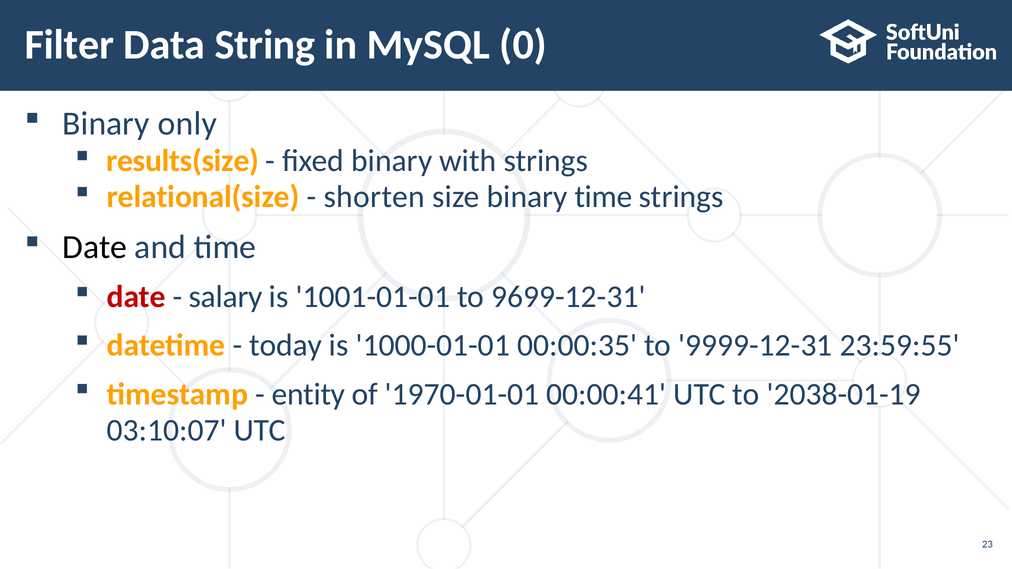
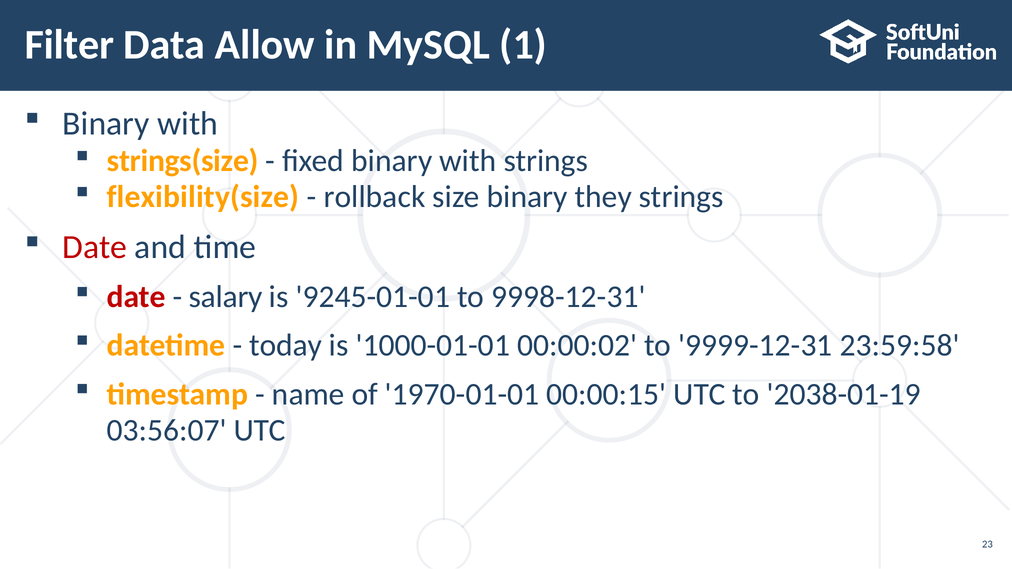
String: String -> Allow (265, 45)
0: 0 -> 1 (523, 45)
only: only -> with (188, 124)
results(size: results(size -> strings(size (183, 161)
relational(size: relational(size -> flexibility(size (203, 197)
shorten: shorten -> rollback (374, 197)
binary time: time -> they (603, 197)
Date colour: black -> red (95, 247)
1001-01-01: 1001-01-01 -> 9245-01-01 (373, 297)
9699-12-31: 9699-12-31 -> 9998-12-31 (568, 297)
00:00:35: 00:00:35 -> 00:00:02 (577, 346)
23:59:55: 23:59:55 -> 23:59:58 (900, 346)
entity: entity -> name (308, 394)
00:00:41: 00:00:41 -> 00:00:15 (606, 394)
03:10:07: 03:10:07 -> 03:56:07 (167, 431)
